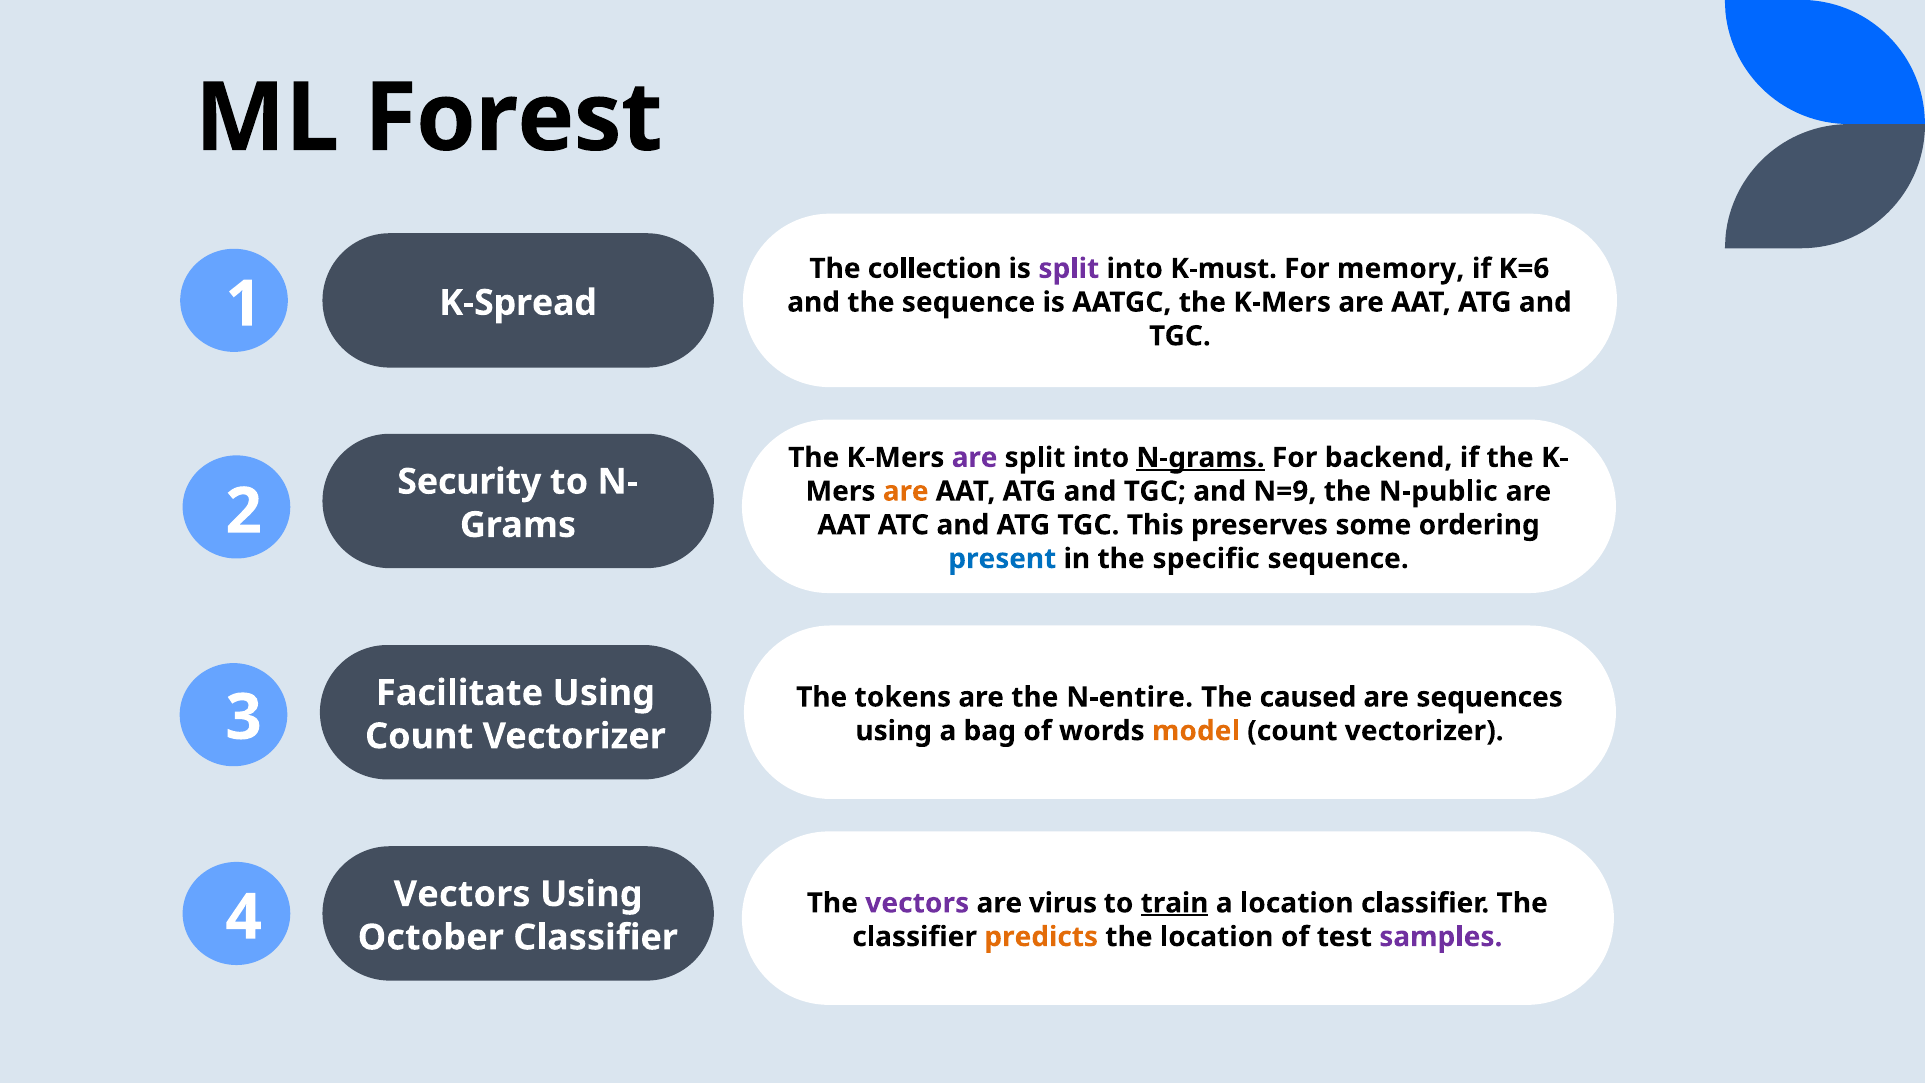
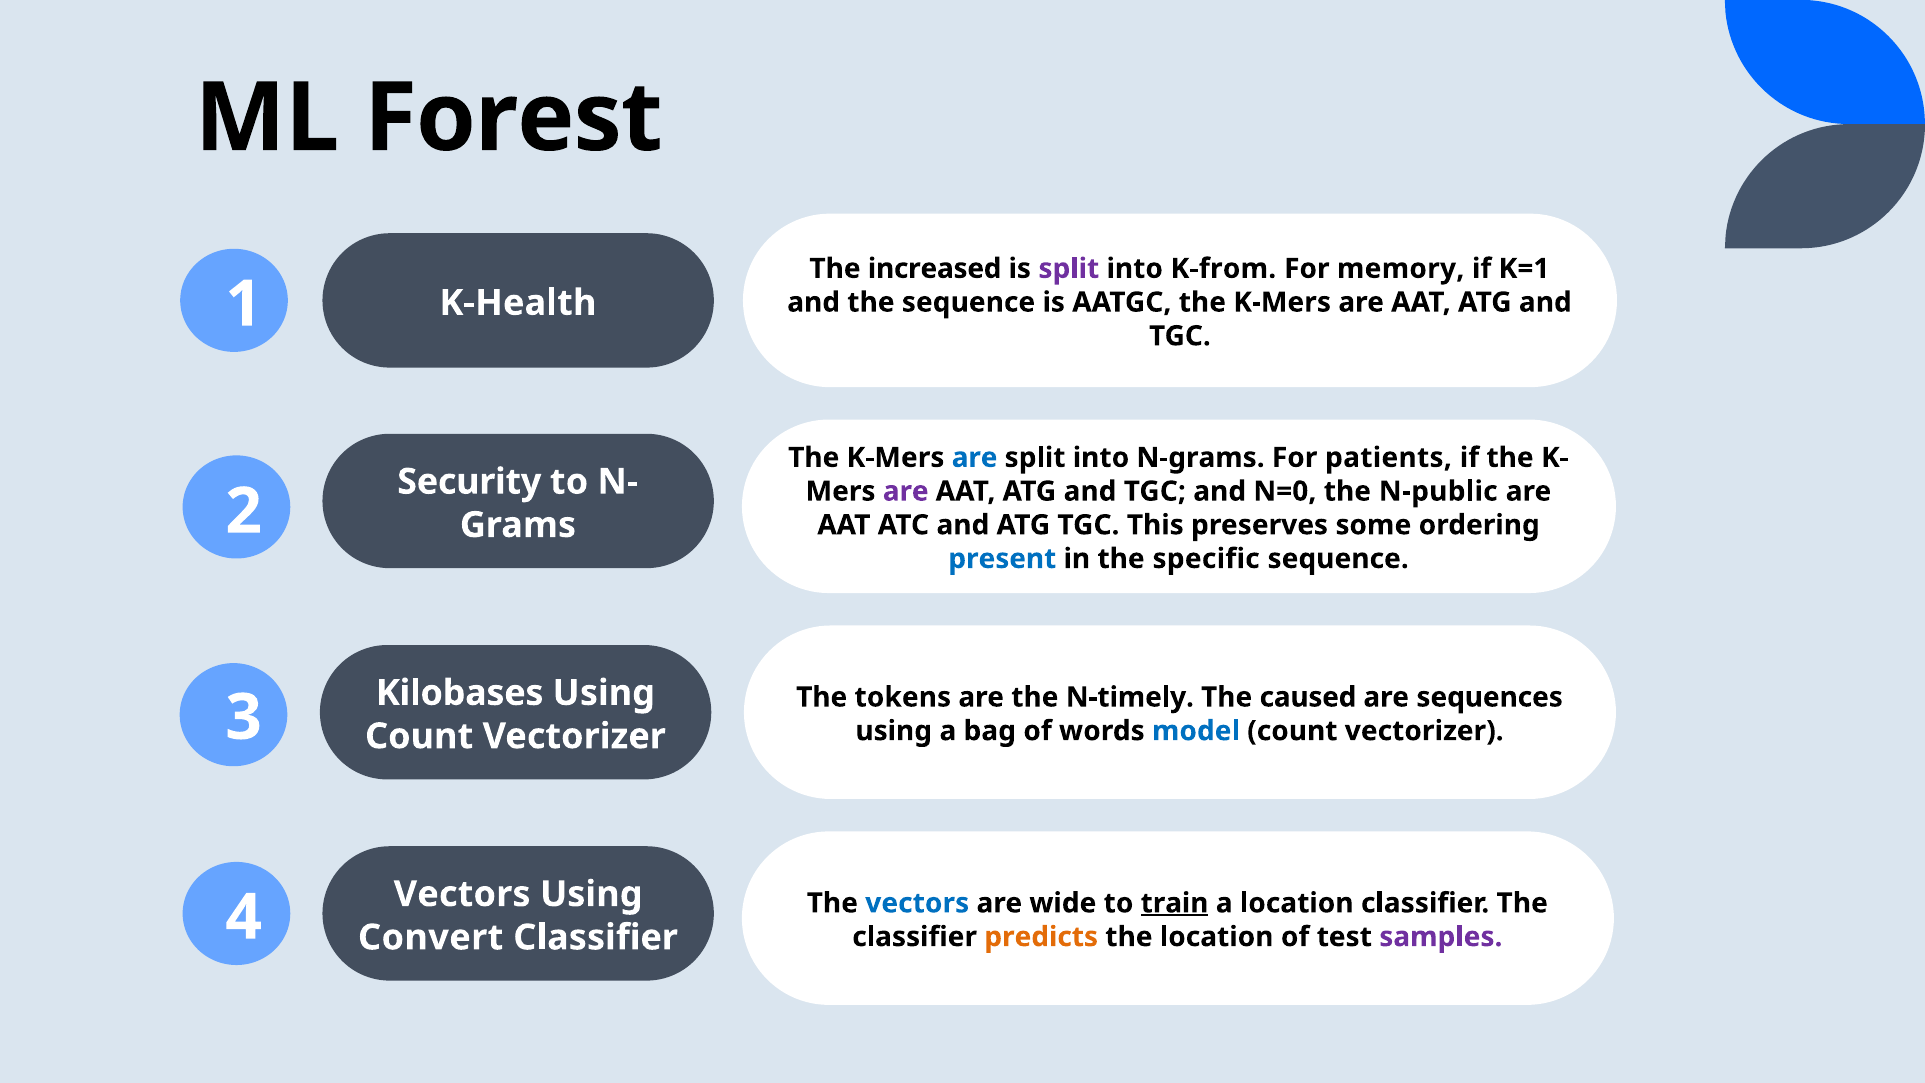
collection: collection -> increased (935, 269)
K-must: K-must -> K-from (1223, 269)
K=6: K=6 -> K=1 (1524, 269)
K-Spread: K-Spread -> K-Health (518, 303)
are colour: purple -> blue (975, 458)
N-grams underline: present -> none (1201, 458)
backend: backend -> patients (1388, 458)
are colour: orange -> purple (906, 491)
N=9: N=9 -> N=0 (1285, 491)
Facilitate: Facilitate -> Kilobases (460, 693)
N-entire: N-entire -> N-timely (1130, 697)
model colour: orange -> blue (1196, 731)
vectors colour: purple -> blue (917, 903)
virus: virus -> wide (1063, 903)
October: October -> Convert (431, 937)
